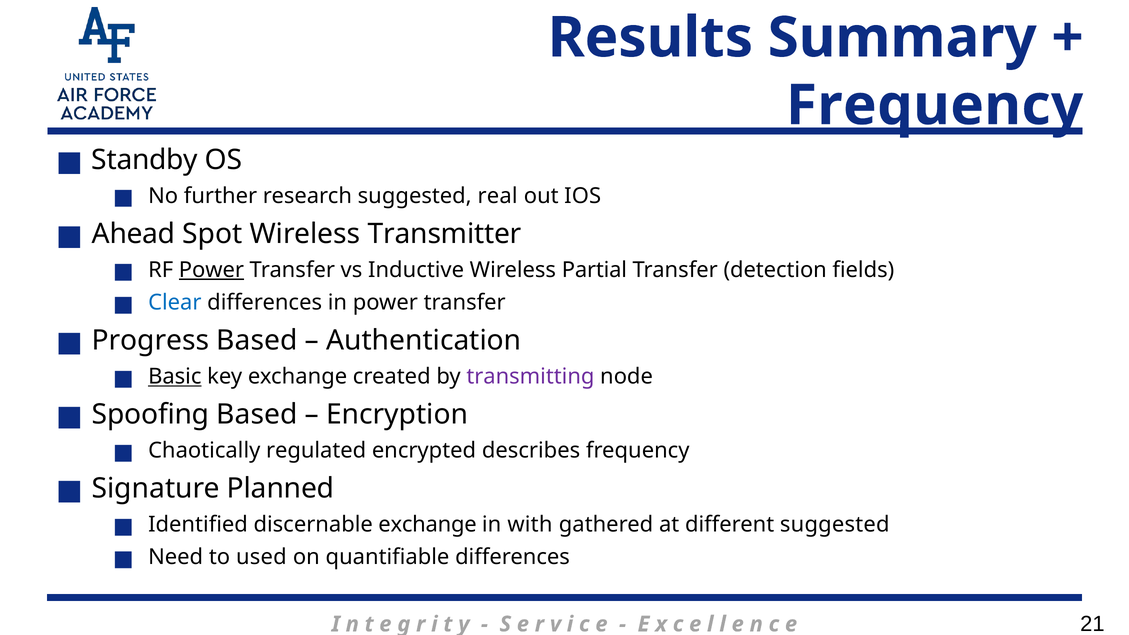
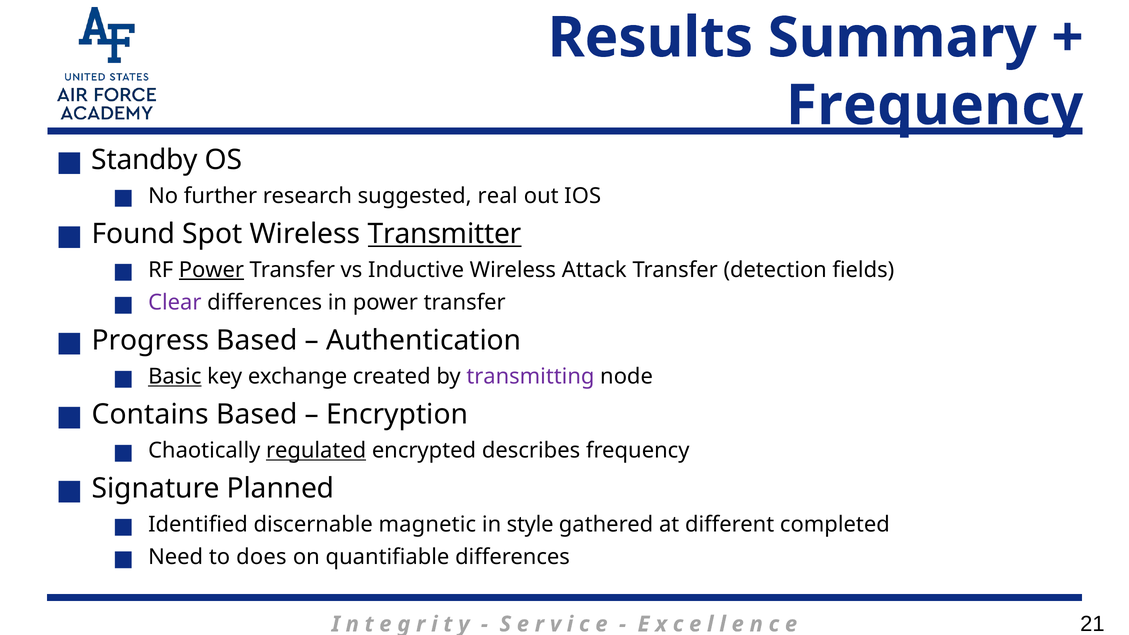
Ahead: Ahead -> Found (133, 234)
Transmitter underline: none -> present (445, 234)
Partial: Partial -> Attack (594, 270)
Clear colour: blue -> purple (175, 303)
Spoofing: Spoofing -> Contains (150, 415)
regulated underline: none -> present (316, 451)
discernable exchange: exchange -> magnetic (427, 525)
with: with -> style (530, 525)
different suggested: suggested -> completed (835, 525)
used: used -> does (261, 557)
